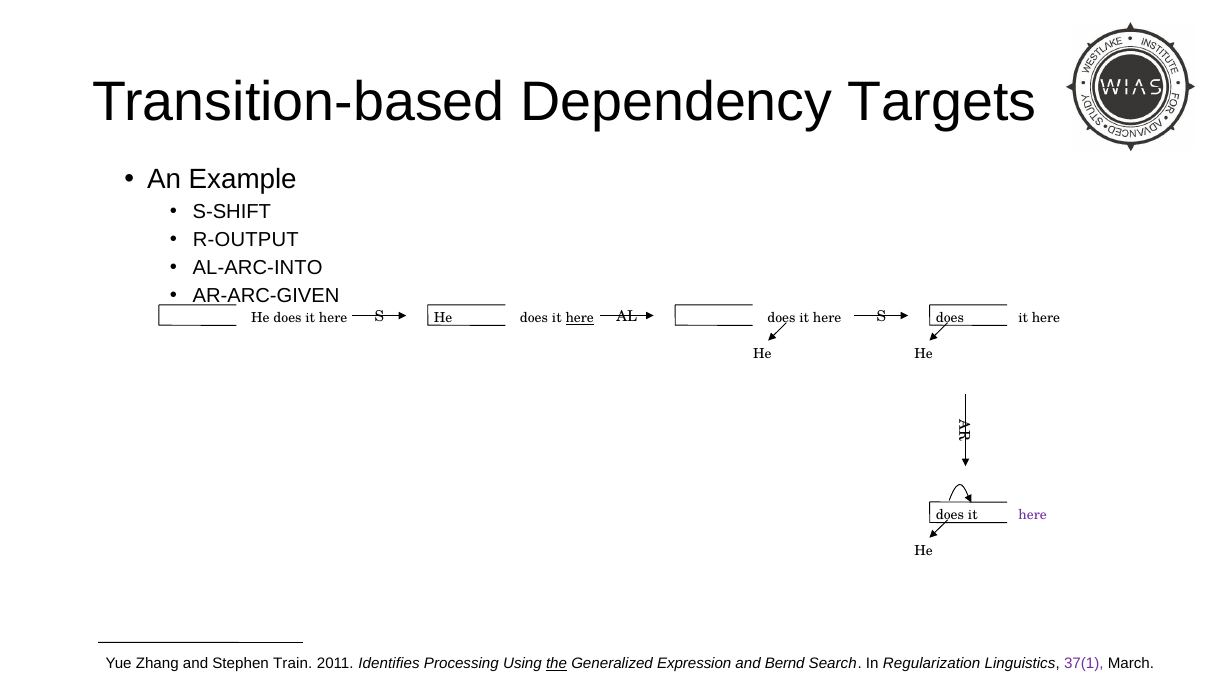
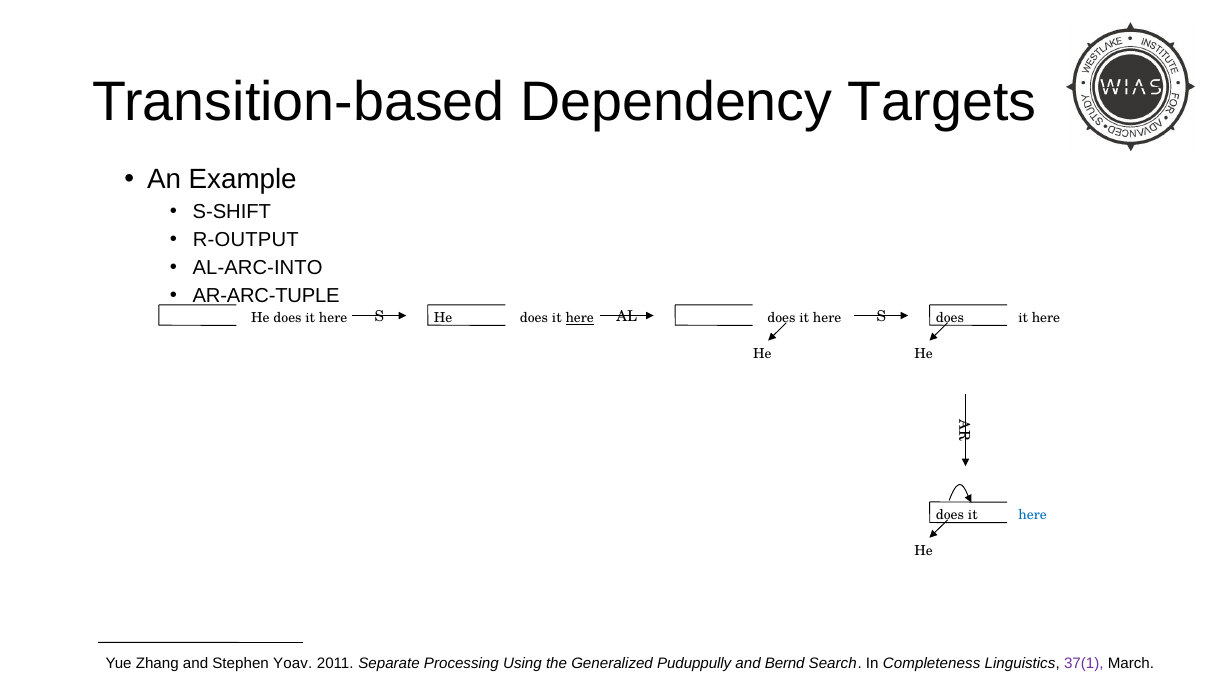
AR-ARC-GIVEN: AR-ARC-GIVEN -> AR-ARC-TUPLE (266, 296)
here colour: purple -> blue (1033, 515)
Train: Train -> Yoav (293, 663)
Identifies: Identifies -> Separate (389, 663)
the underline: present -> none (557, 663)
Expression: Expression -> Puduppully (694, 663)
Regularization: Regularization -> Completeness (932, 663)
